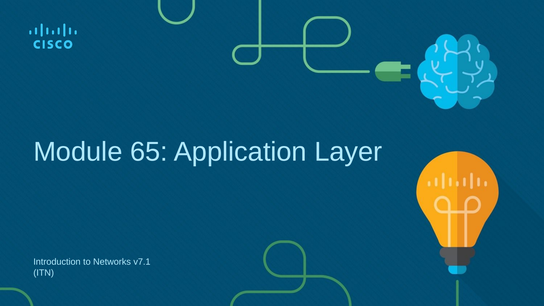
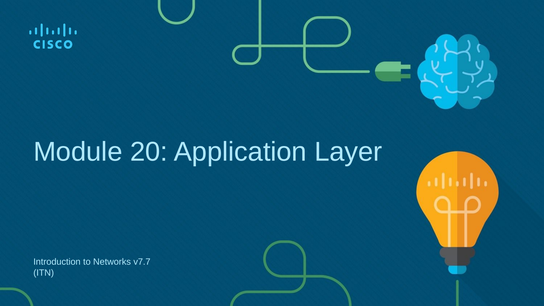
65: 65 -> 20 (149, 152)
v7.1: v7.1 -> v7.7 (142, 262)
